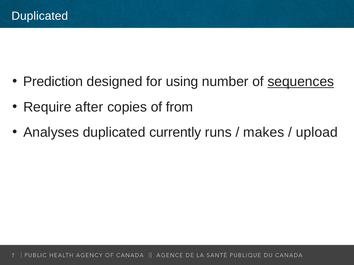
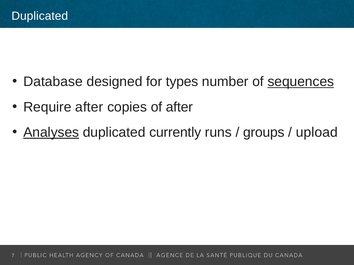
Prediction: Prediction -> Database (53, 82)
using: using -> types (182, 82)
of from: from -> after (179, 107)
Analyses underline: none -> present (51, 133)
makes: makes -> groups (264, 133)
